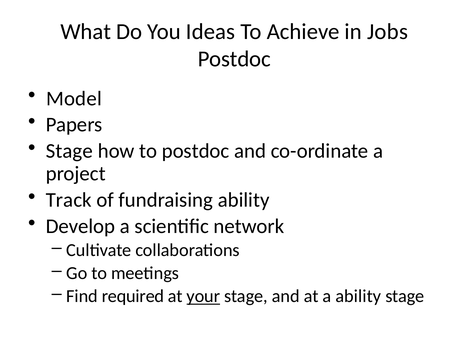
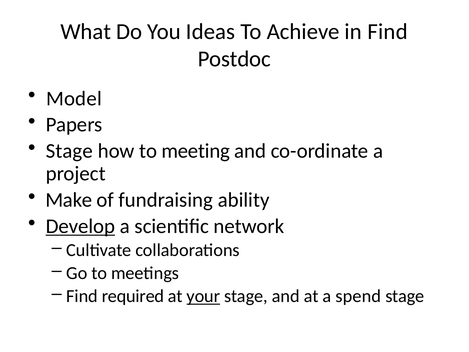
in Jobs: Jobs -> Find (388, 32)
to postdoc: postdoc -> meeting (196, 151)
Track: Track -> Make (69, 200)
Develop underline: none -> present (80, 226)
a ability: ability -> spend (358, 296)
